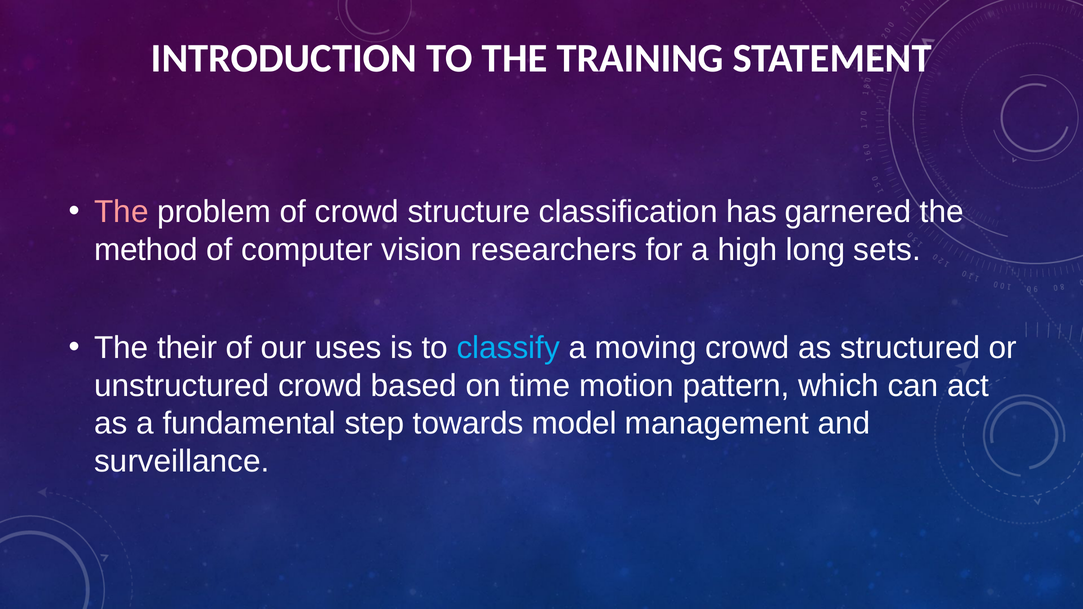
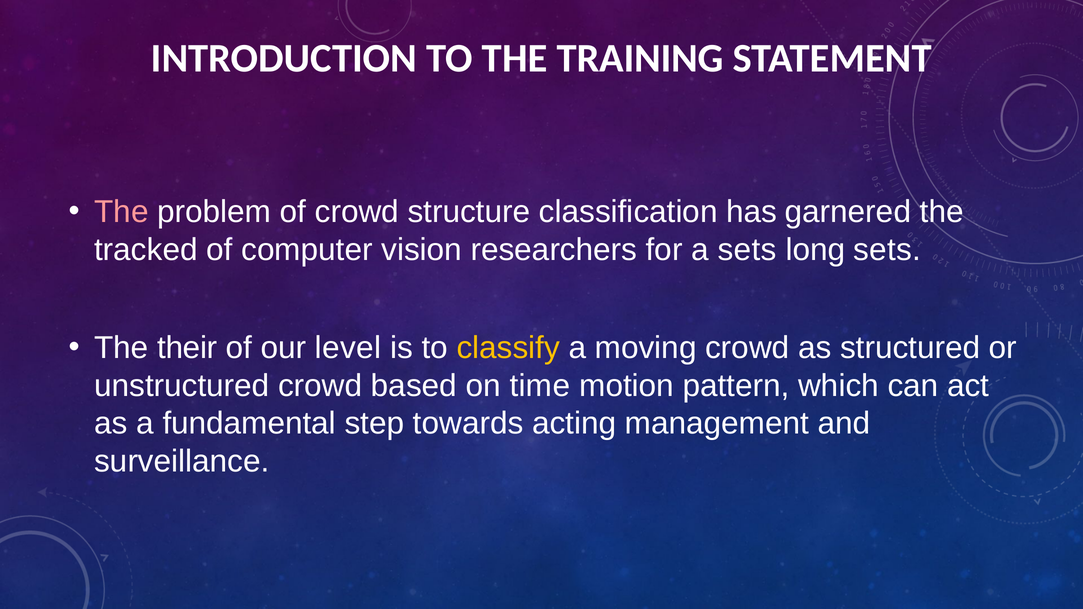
method: method -> tracked (146, 250)
a high: high -> sets (747, 250)
uses: uses -> level (348, 348)
classify colour: light blue -> yellow (508, 348)
model: model -> acting (574, 424)
